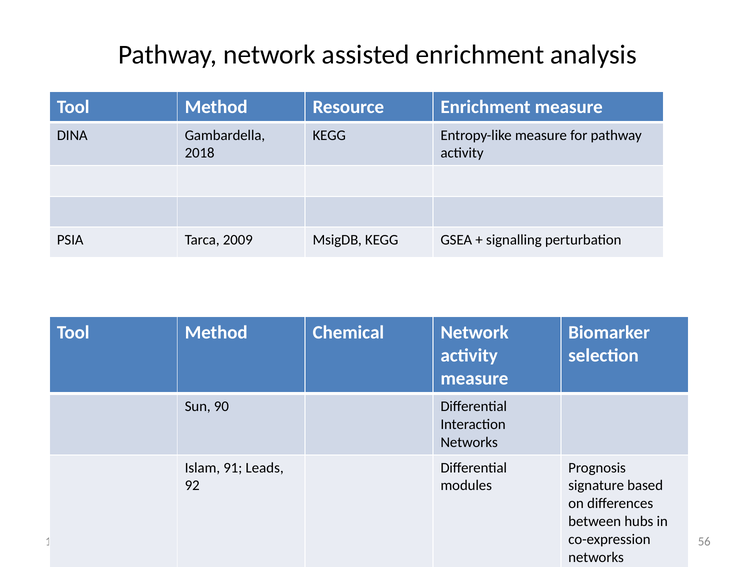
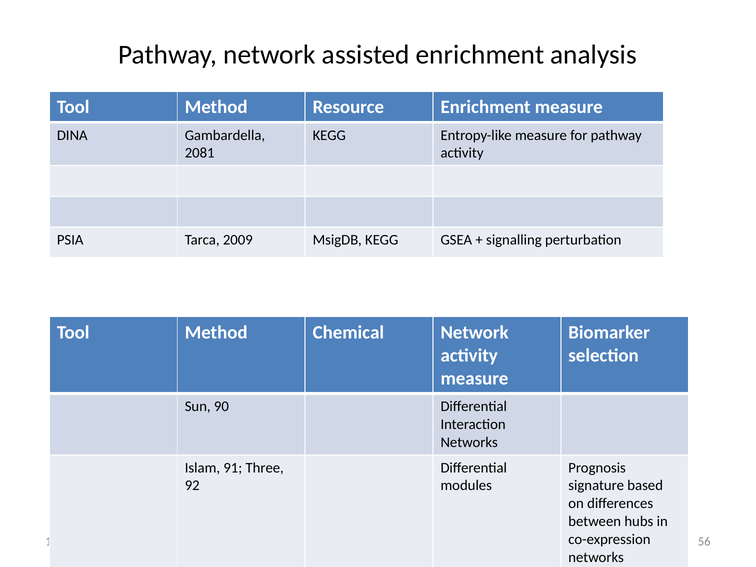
2018: 2018 -> 2081 (200, 153)
Leads: Leads -> Three (265, 468)
